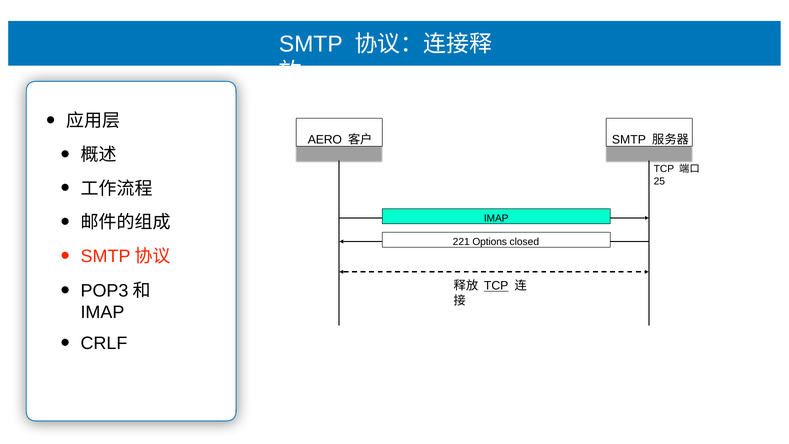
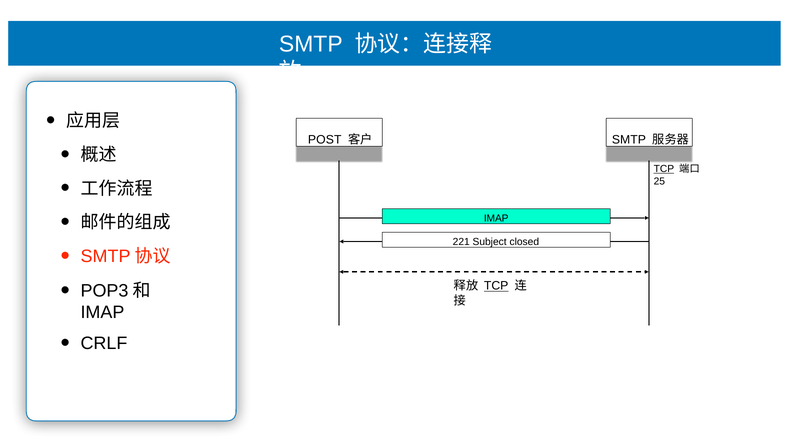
AERO: AERO -> POST (325, 140)
TCP underline: none -> present (664, 169)
Options: Options -> Subject (490, 242)
